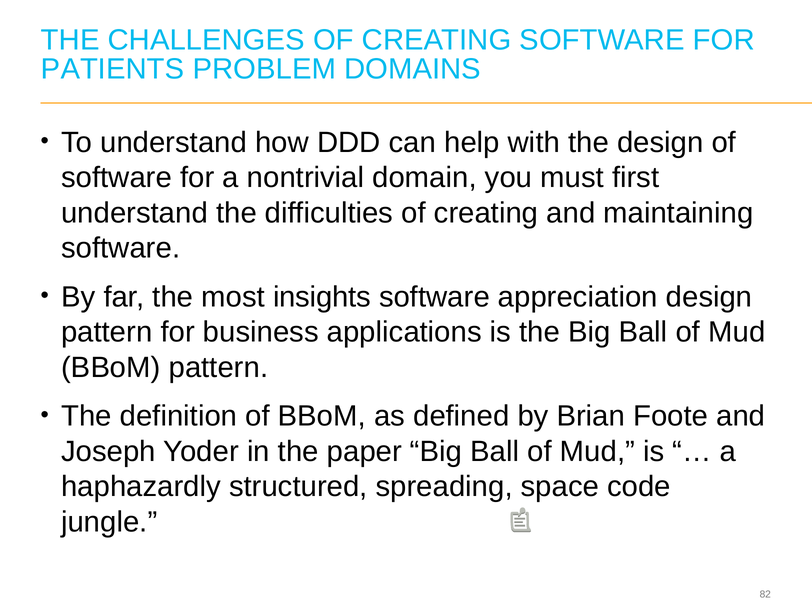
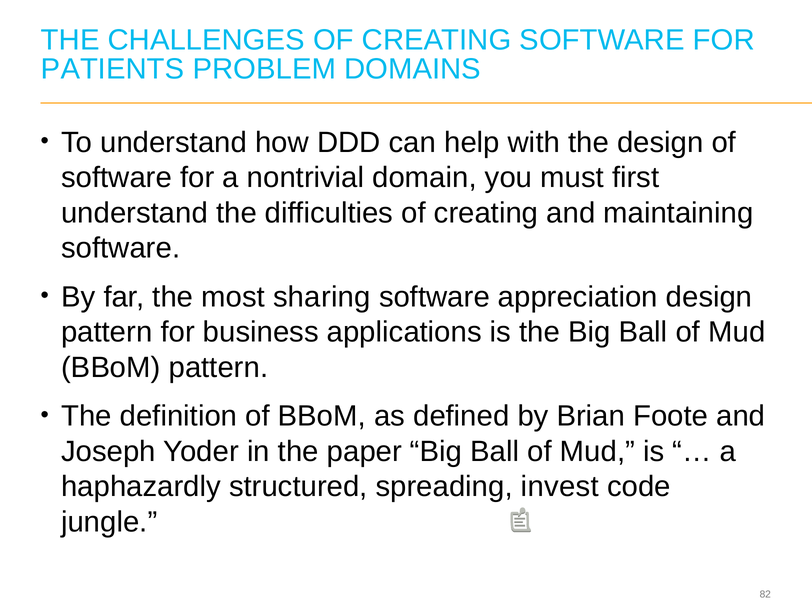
insights: insights -> sharing (322, 297)
space: space -> invest (560, 487)
